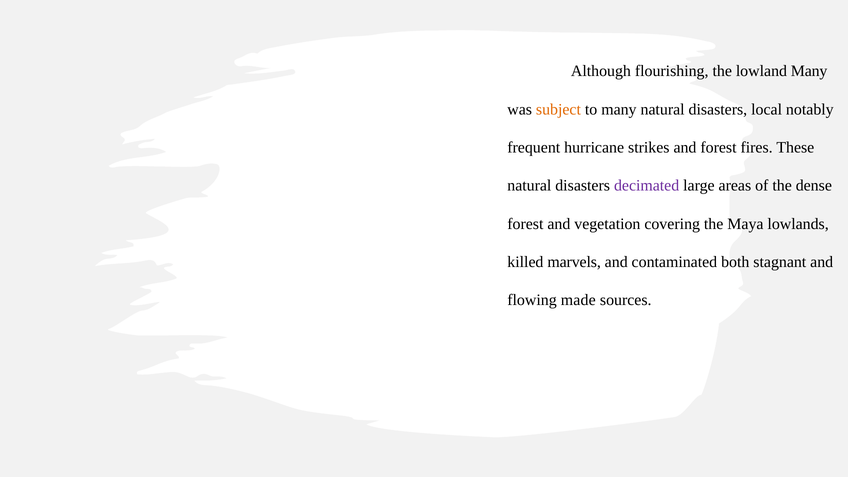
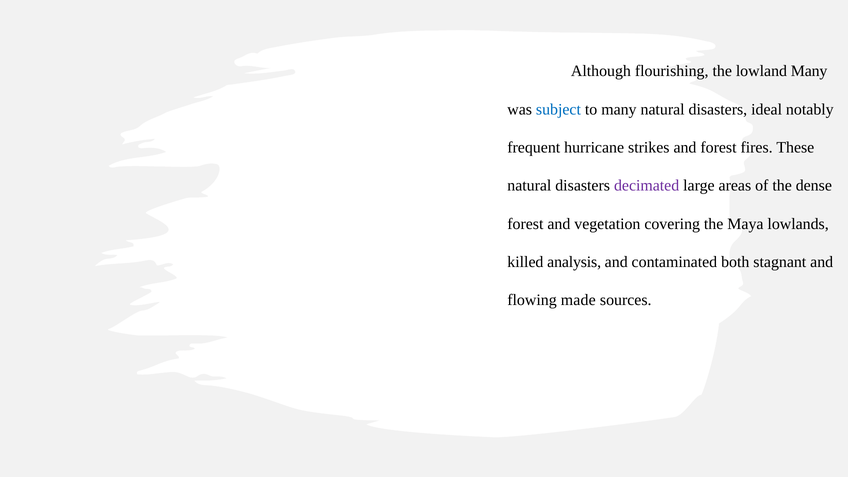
subject colour: orange -> blue (558, 109)
local: local -> ideal (767, 109)
marvels: marvels -> analysis (574, 262)
